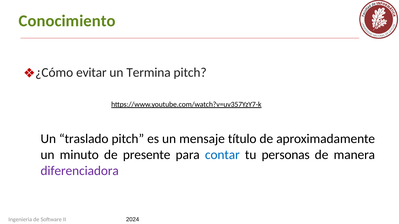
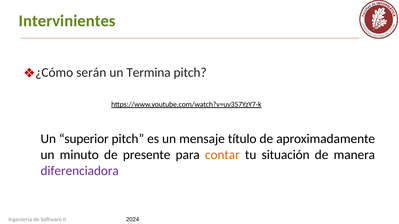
Conocimiento: Conocimiento -> Intervinientes (67, 21)
evitar: evitar -> serán (91, 73)
traslado: traslado -> superior (84, 139)
contar colour: blue -> orange (222, 155)
personas: personas -> situación (286, 155)
